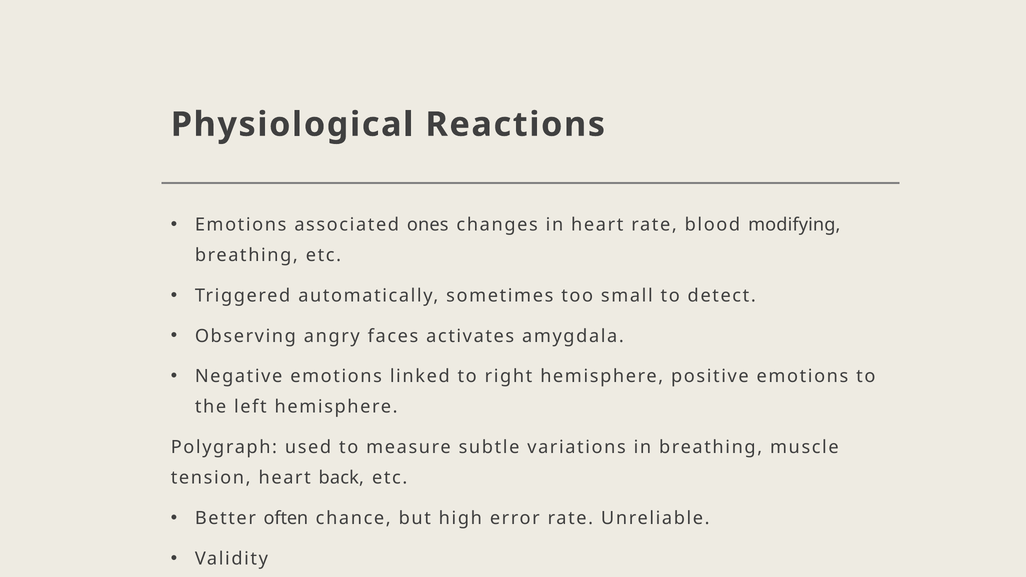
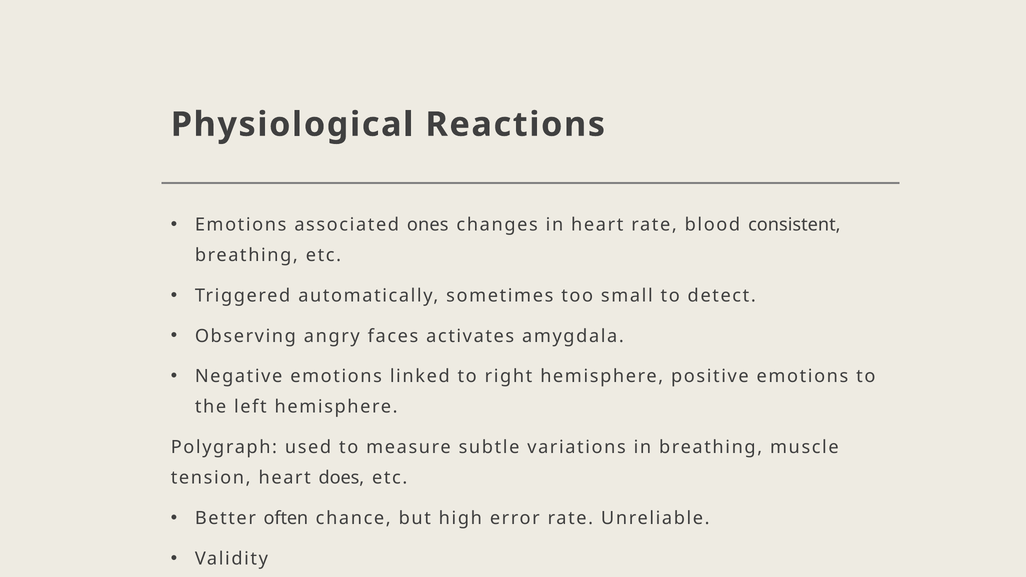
modifying: modifying -> consistent (794, 225)
back: back -> does (341, 478)
